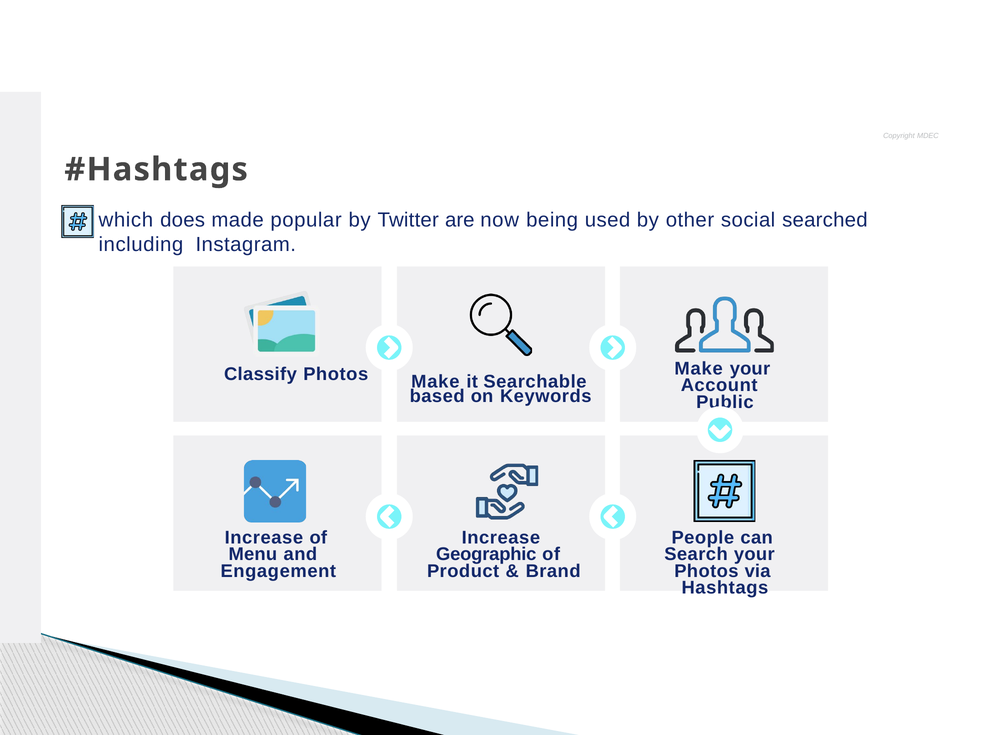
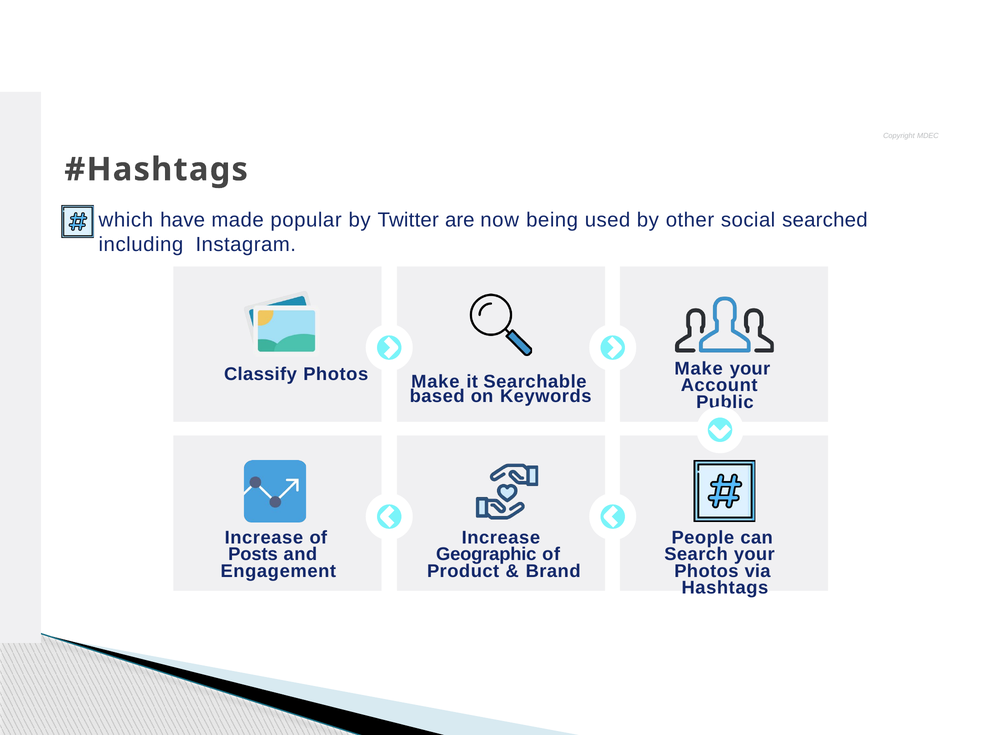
does: does -> have (183, 220)
Menu: Menu -> Posts (253, 555)
